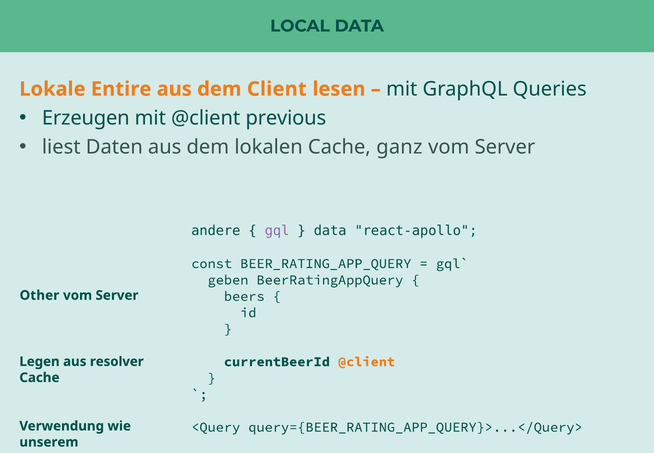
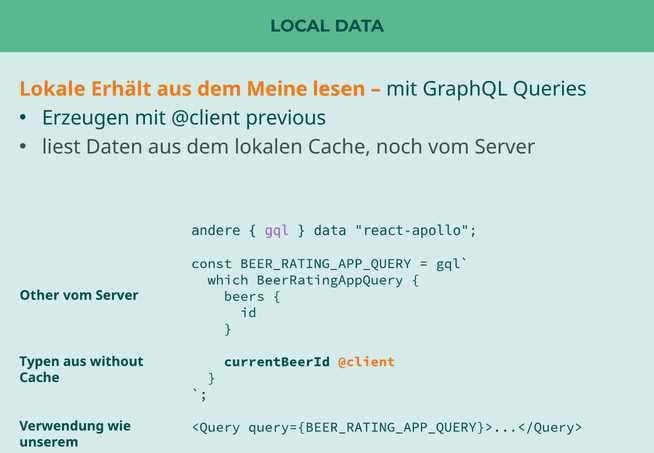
Entire: Entire -> Erhält (121, 89)
Client: Client -> Meine (277, 89)
ganz: ganz -> noch (399, 147)
geben: geben -> which (228, 280)
Legen: Legen -> Typen (40, 361)
resolver: resolver -> without (117, 361)
